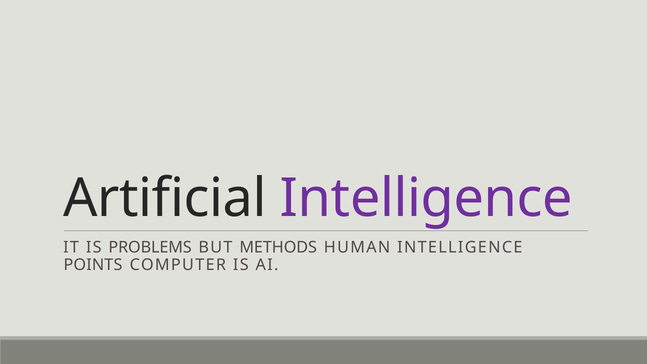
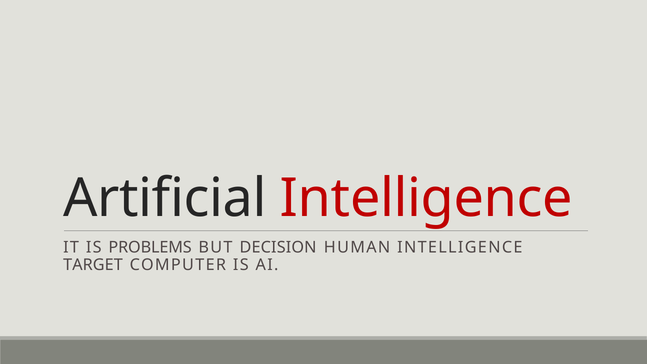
Intelligence colour: purple -> red (426, 198)
METHODS: METHODS -> DECISION (278, 248)
POINTS: POINTS -> TARGET (93, 265)
